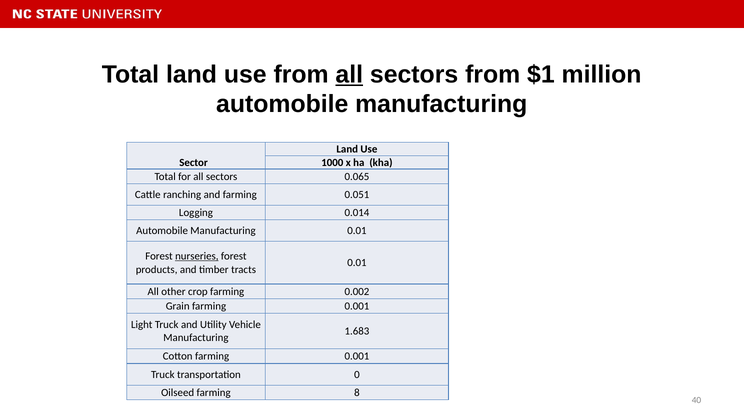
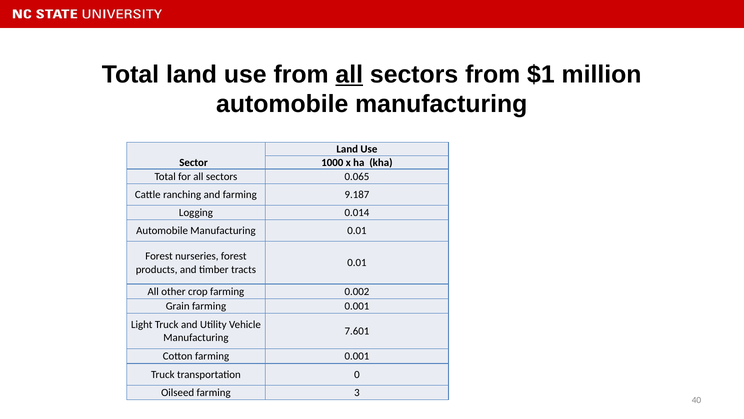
0.051: 0.051 -> 9.187 (357, 194)
nurseries underline: present -> none (197, 256)
1.683: 1.683 -> 7.601 (357, 331)
8: 8 -> 3 (357, 392)
